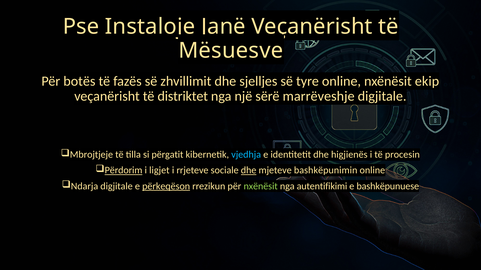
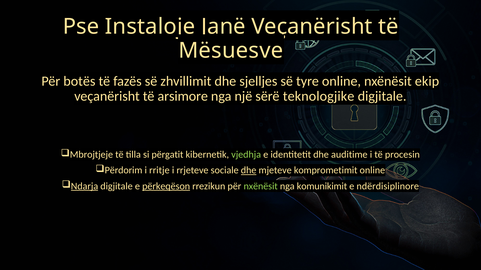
distriktet: distriktet -> arsimore (183, 96)
marrëveshje: marrëveshje -> teknologjike (319, 96)
vjedhja colour: light blue -> light green (246, 155)
higjienës: higjienës -> auditime (349, 155)
Përdorim underline: present -> none (124, 171)
ligjet: ligjet -> rritje (159, 171)
bashkëpunimin: bashkëpunimin -> komprometimit (326, 171)
Ndarja underline: none -> present (85, 187)
autentifikimi: autentifikimi -> komunikimit (322, 187)
bashkëpunuese: bashkëpunuese -> ndërdisiplinore (388, 187)
